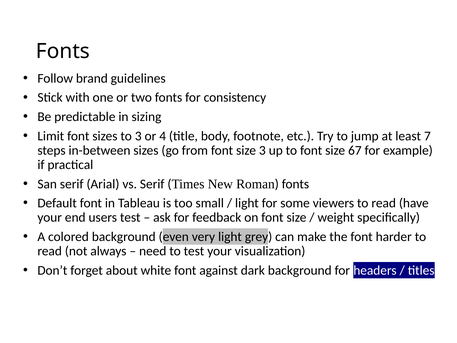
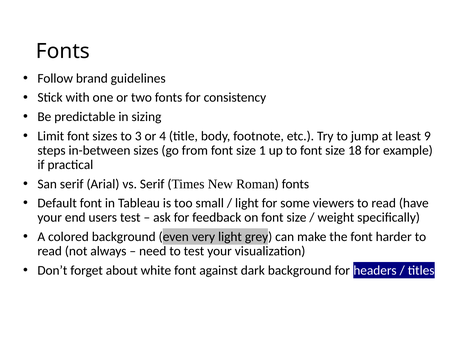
7: 7 -> 9 (427, 136)
size 3: 3 -> 1 (262, 150)
67: 67 -> 18 (355, 150)
